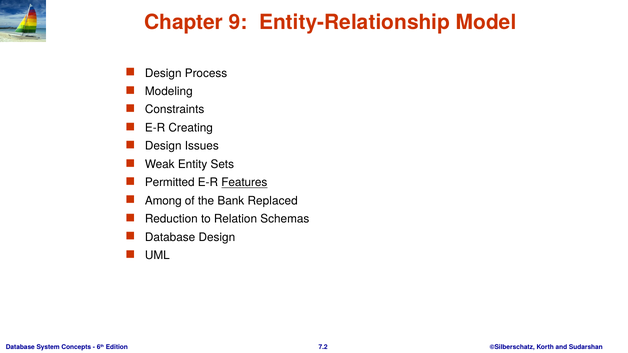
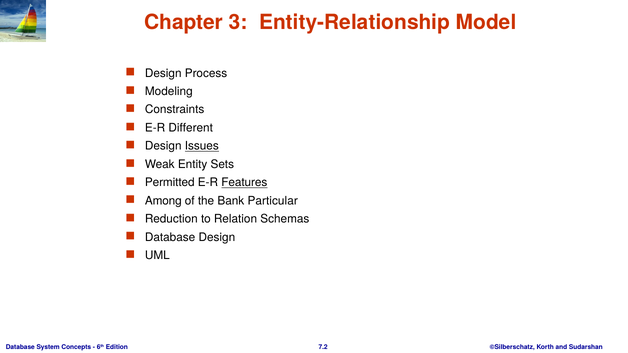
9: 9 -> 3 (238, 22)
Creating: Creating -> Different (191, 128)
Issues underline: none -> present (202, 146)
Replaced: Replaced -> Particular (273, 201)
